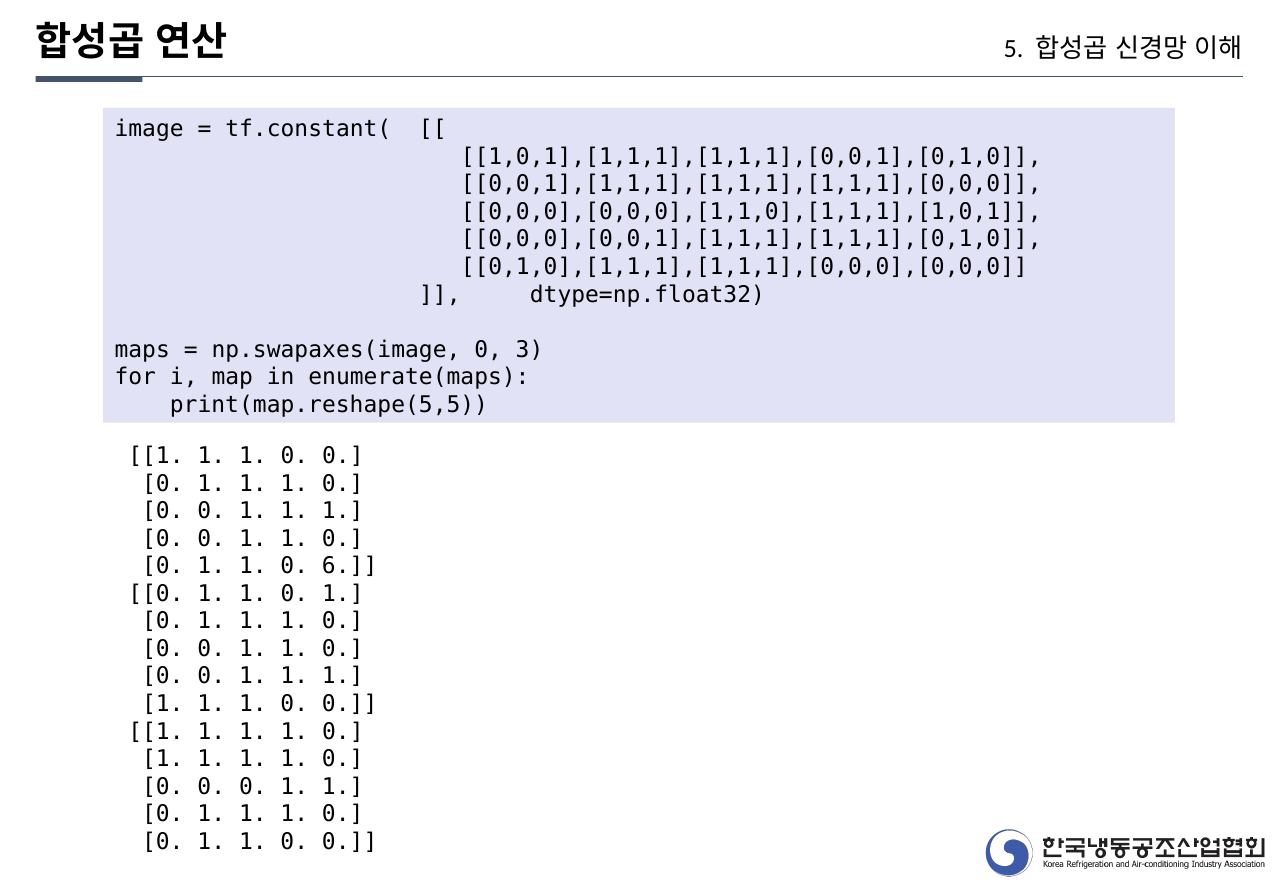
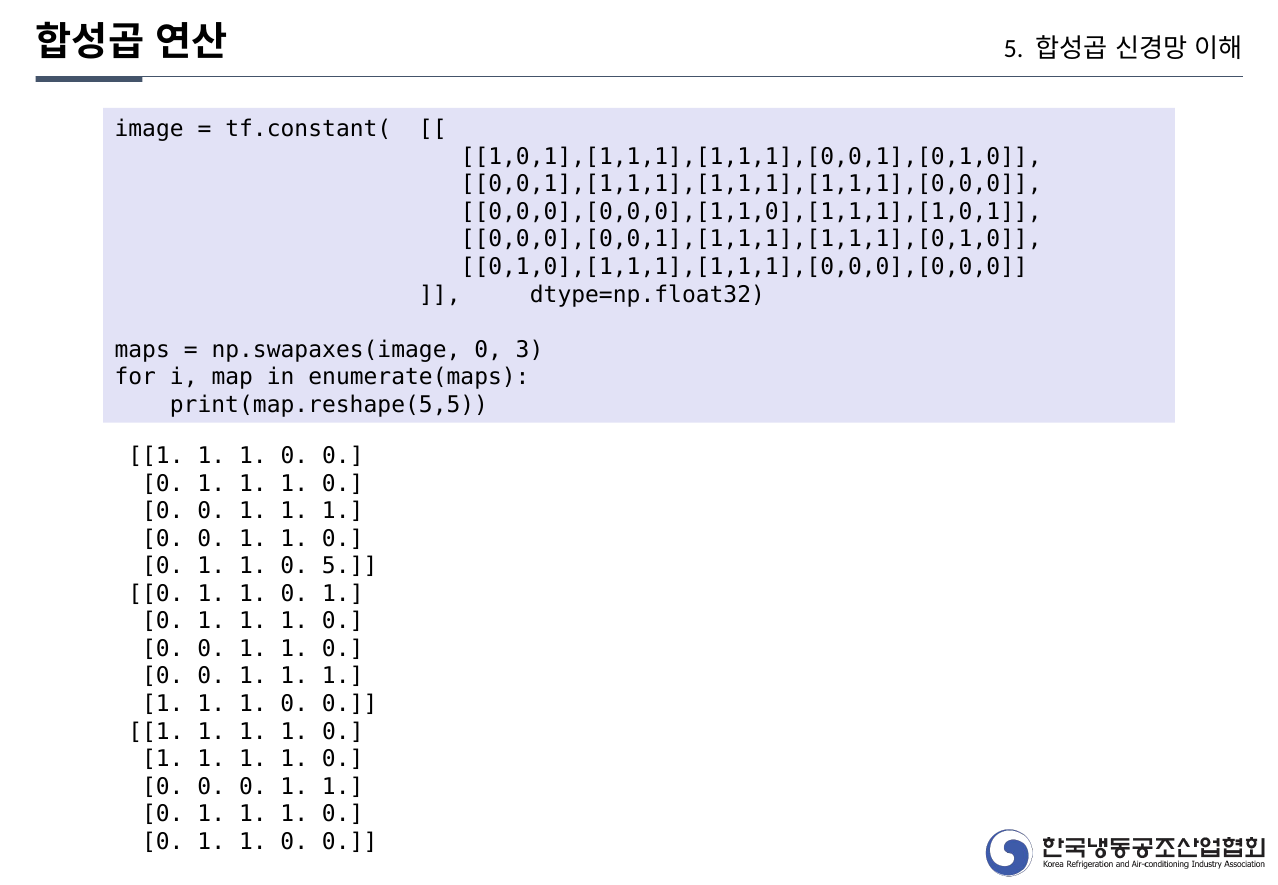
0 6: 6 -> 5 (350, 566)
